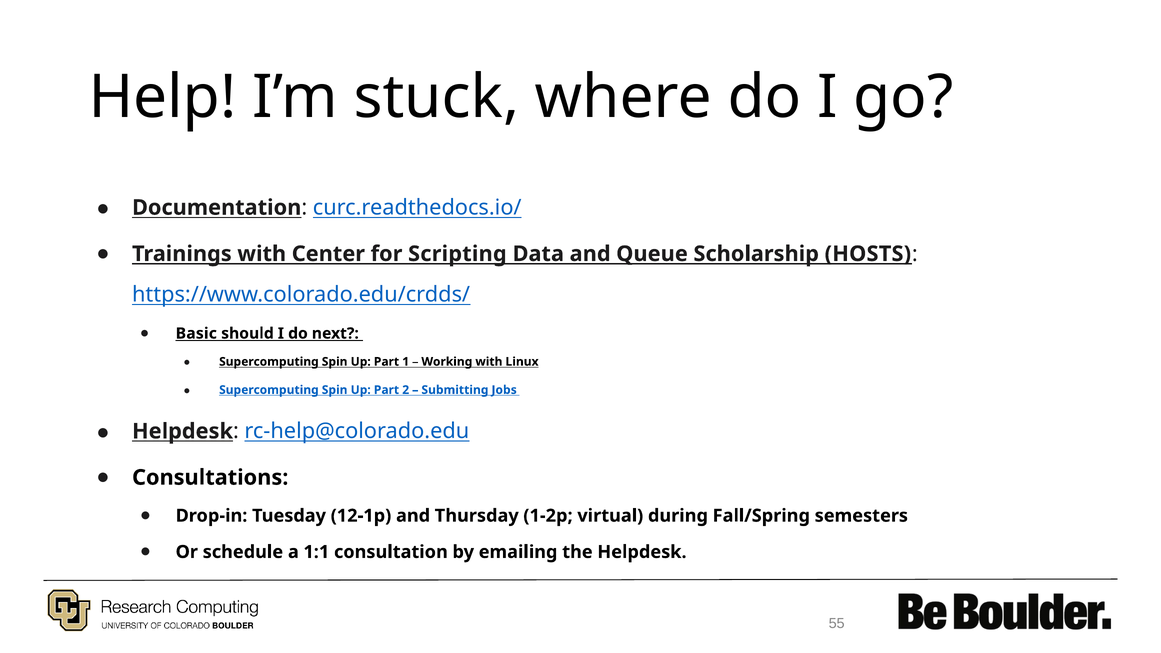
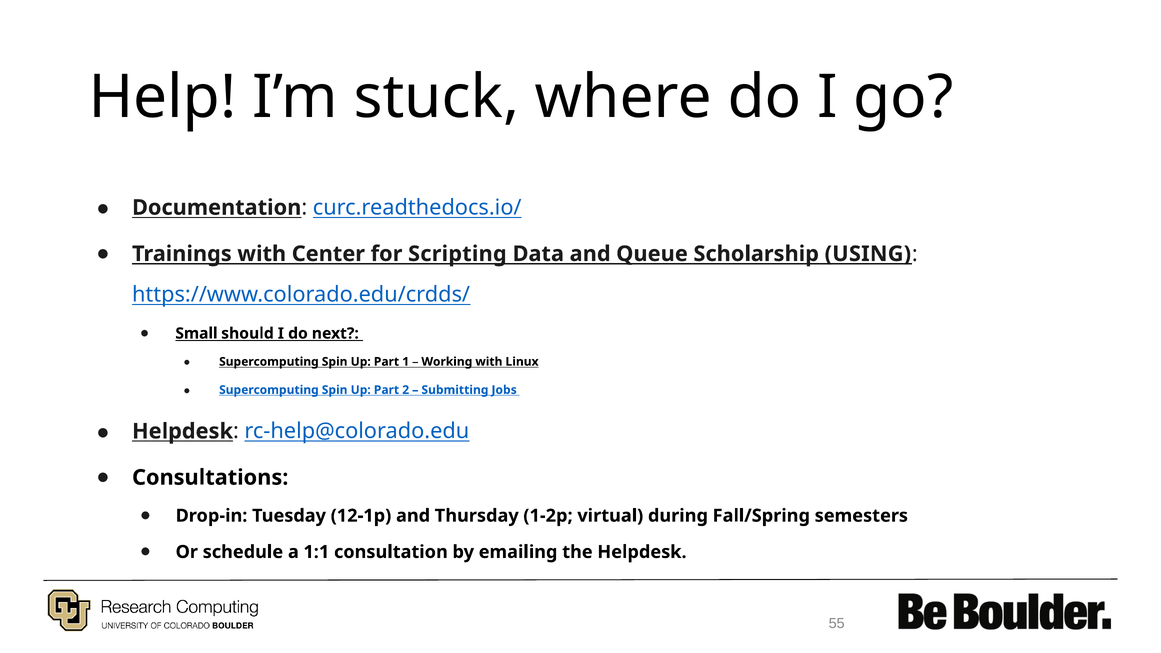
HOSTS: HOSTS -> USING (868, 254)
Basic: Basic -> Small (196, 333)
